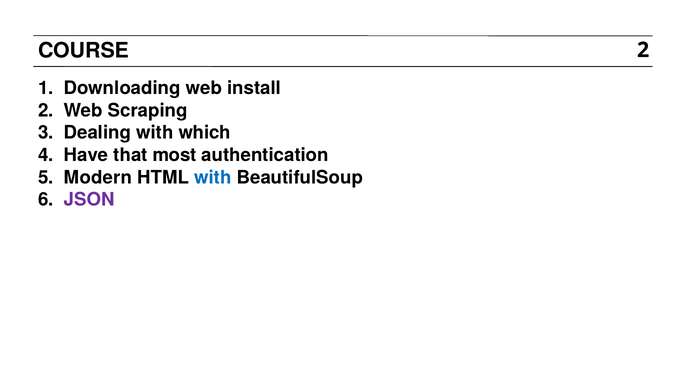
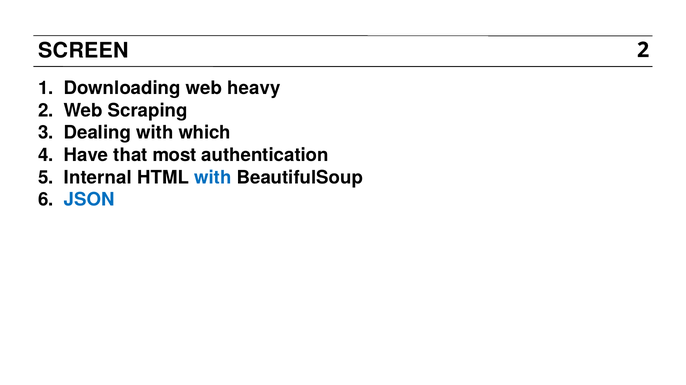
COURSE: COURSE -> SCREEN (84, 51)
install: install -> heavy (254, 88)
Modern: Modern -> Internal (98, 178)
JSON colour: purple -> blue (89, 200)
